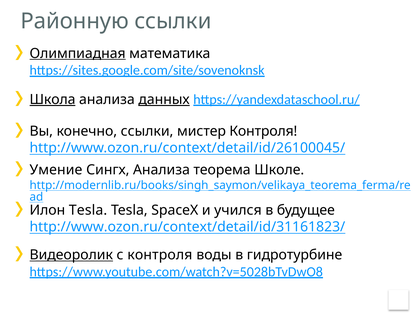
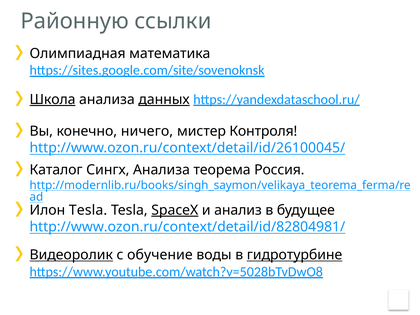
Олимпиадная underline: present -> none (78, 53)
конечно ссылки: ссылки -> ничего (147, 131)
Умение: Умение -> Каталог (56, 170)
Школе: Школе -> Россия (279, 170)
SpaceX underline: none -> present (175, 210)
учился: учился -> анализ (238, 210)
http://www.ozon.ru/context/detail/id/31161823/: http://www.ozon.ru/context/detail/id/31161823/ -> http://www.ozon.ru/context/detail/id/82804981/ (187, 227)
с контроля: контроля -> обучение (160, 255)
гидротурбине underline: none -> present (295, 255)
